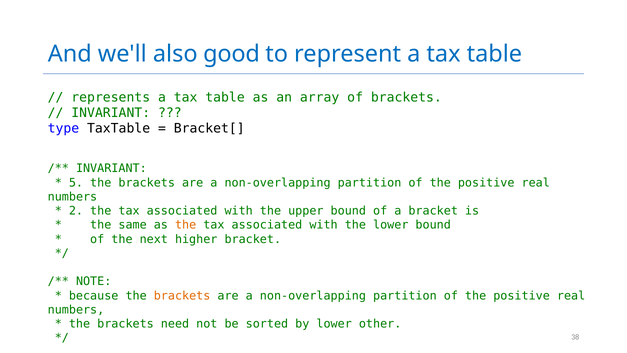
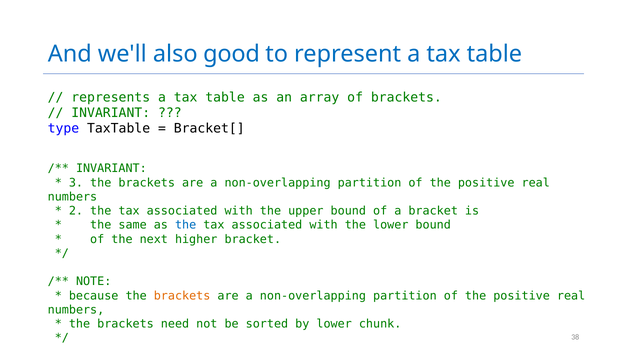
5: 5 -> 3 (76, 183)
the colour: orange -> blue (186, 225)
other: other -> chunk (380, 324)
